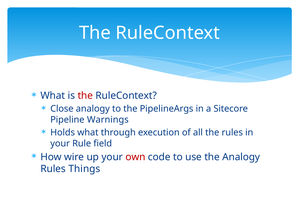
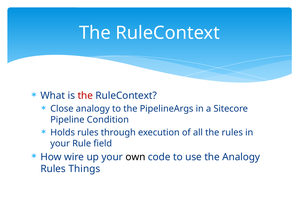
Warnings: Warnings -> Condition (108, 120)
Holds what: what -> rules (88, 133)
own colour: red -> black (135, 157)
